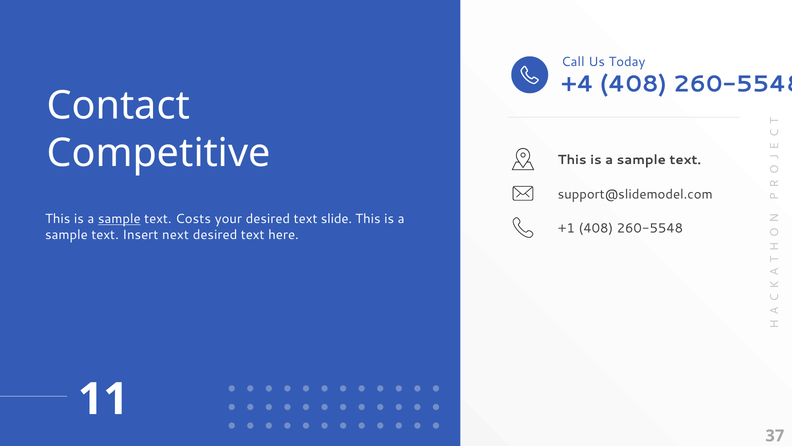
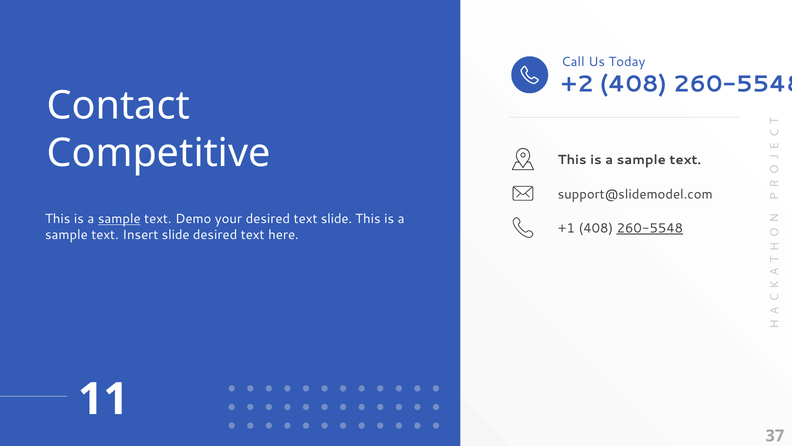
+4: +4 -> +2 (577, 84)
Costs: Costs -> Demo (193, 219)
260-5548 underline: none -> present (650, 228)
Insert next: next -> slide (176, 235)
